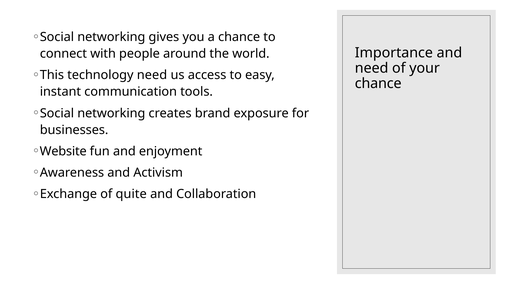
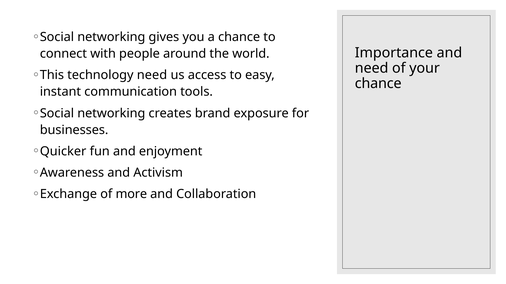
Website: Website -> Quicker (63, 152)
quite: quite -> more (131, 194)
